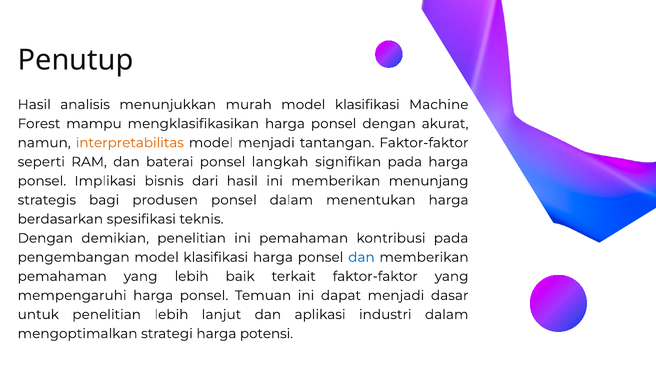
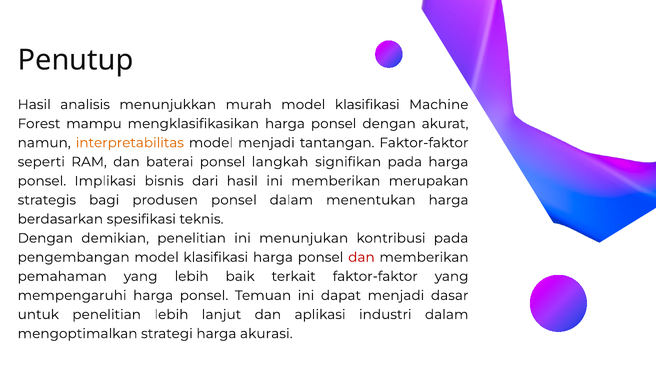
menunjang: menunjang -> merupakan (429, 181)
ini pemahaman: pemahaman -> menunjukan (304, 238)
dan colour: blue -> red (361, 257)
potensi: potensi -> akurasi (266, 334)
